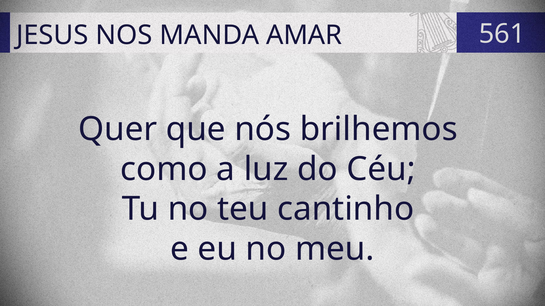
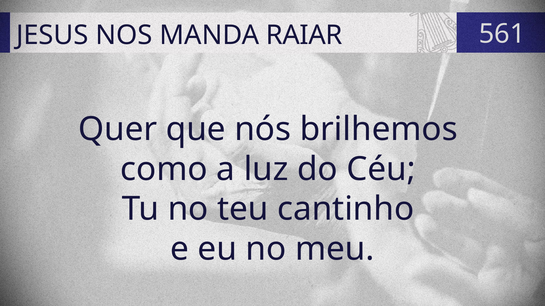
AMAR: AMAR -> RAIAR (304, 35)
